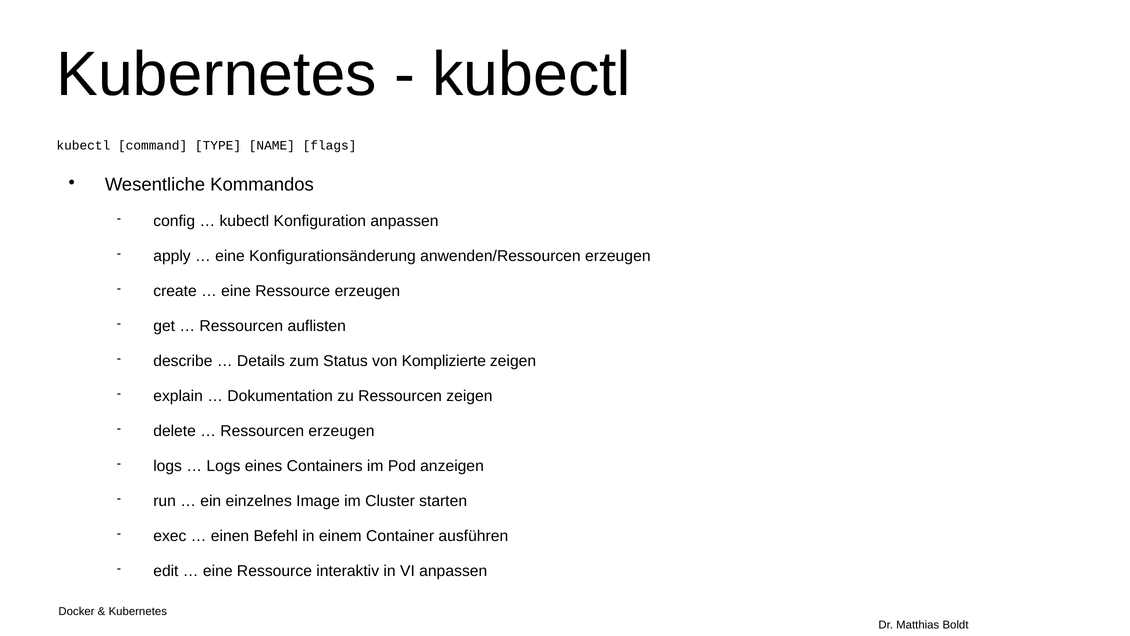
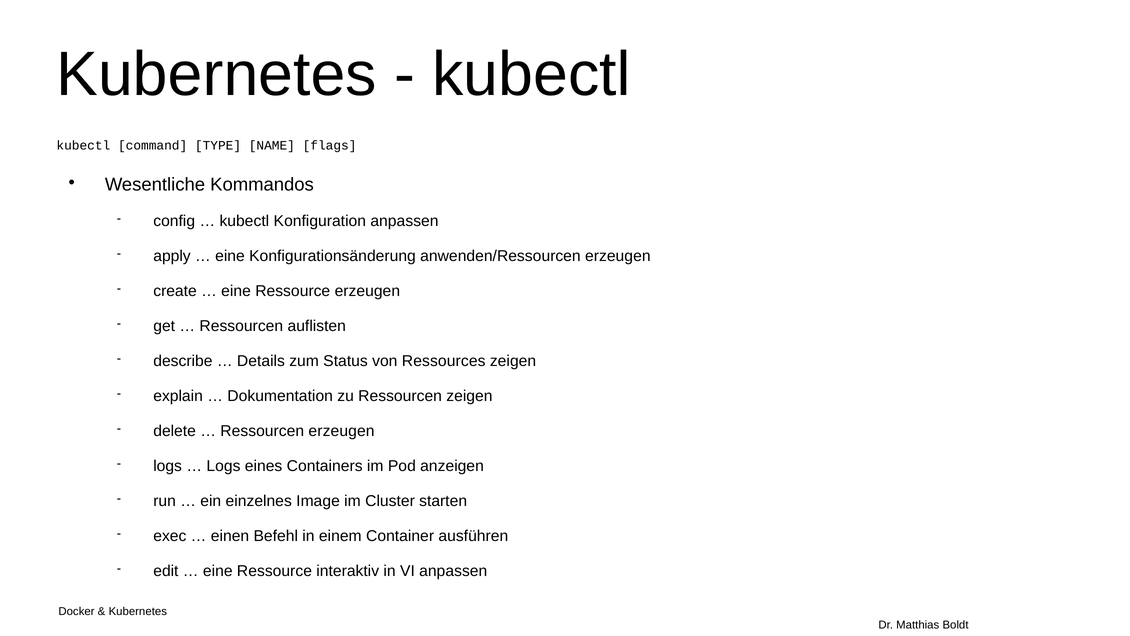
Komplizierte: Komplizierte -> Ressources (444, 361)
